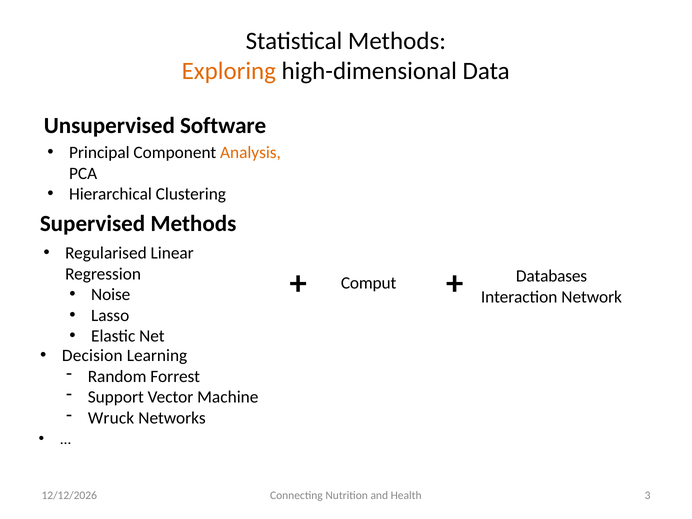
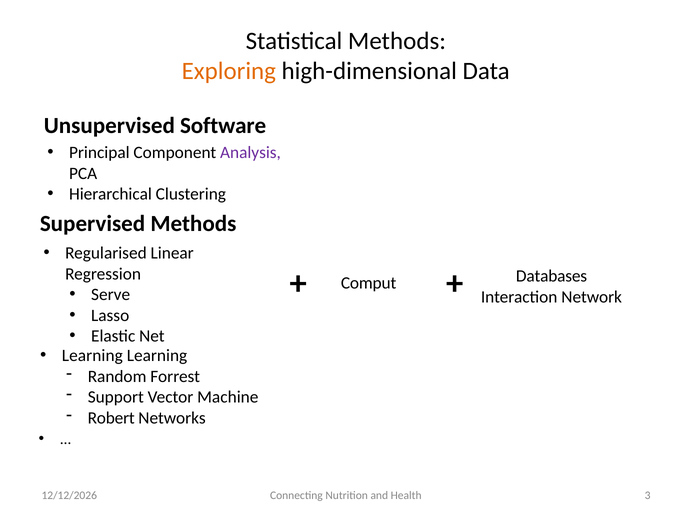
Analysis colour: orange -> purple (251, 153)
Noise: Noise -> Serve (111, 295)
Decision: Decision -> Learning (92, 356)
Wruck: Wruck -> Robert (111, 418)
